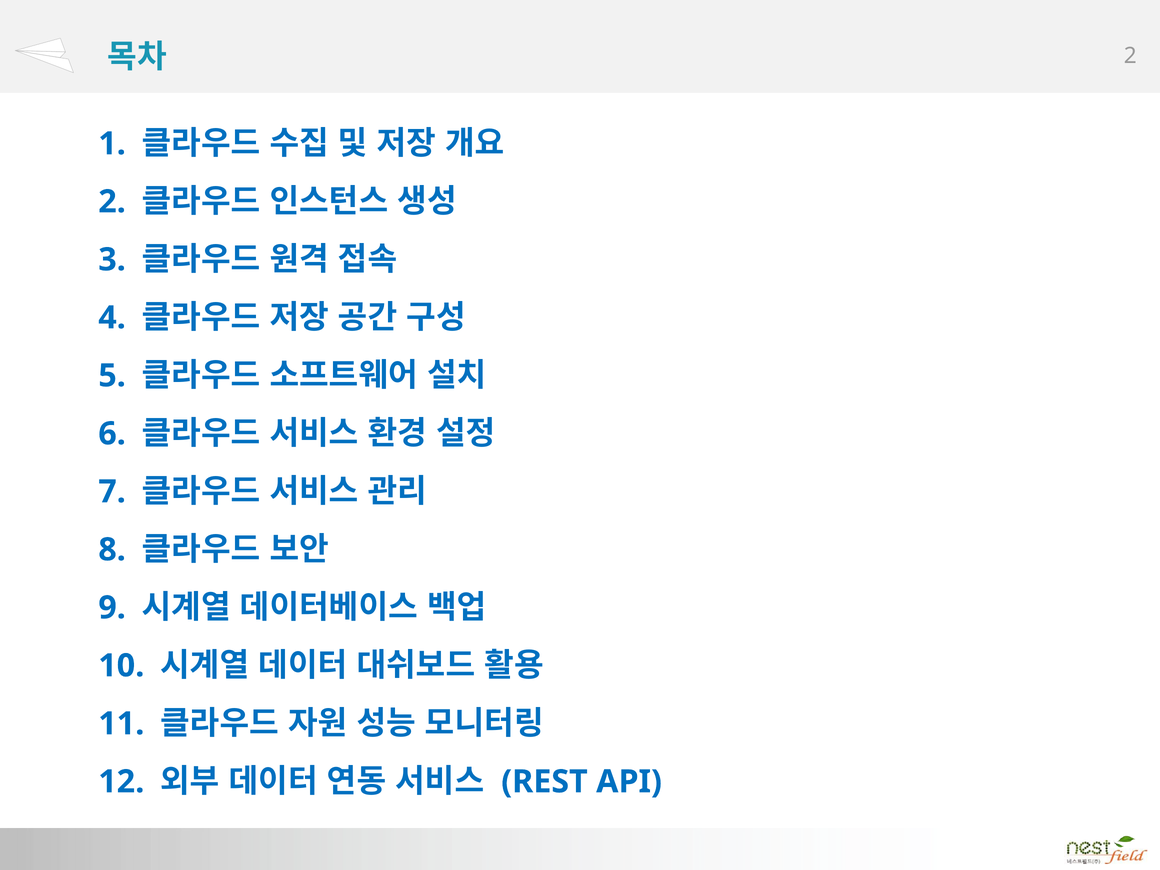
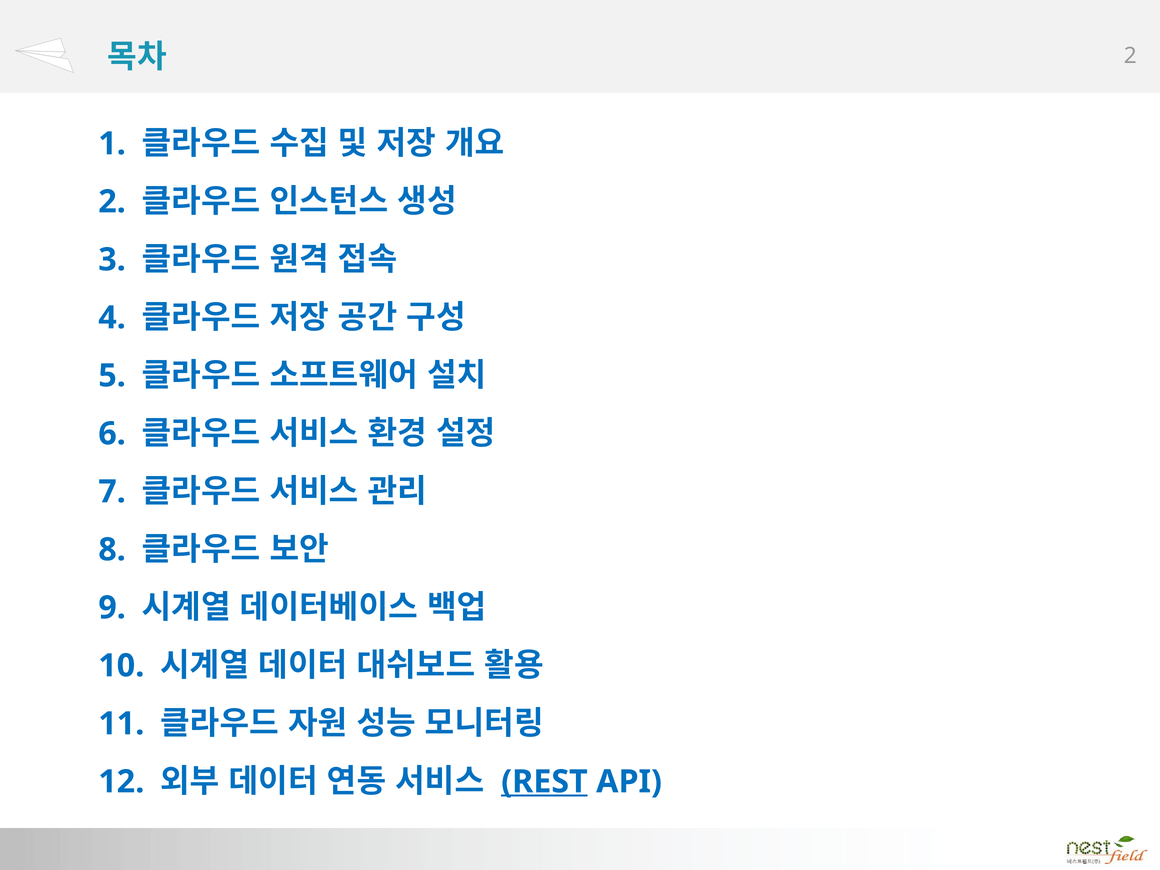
REST underline: none -> present (544, 782)
